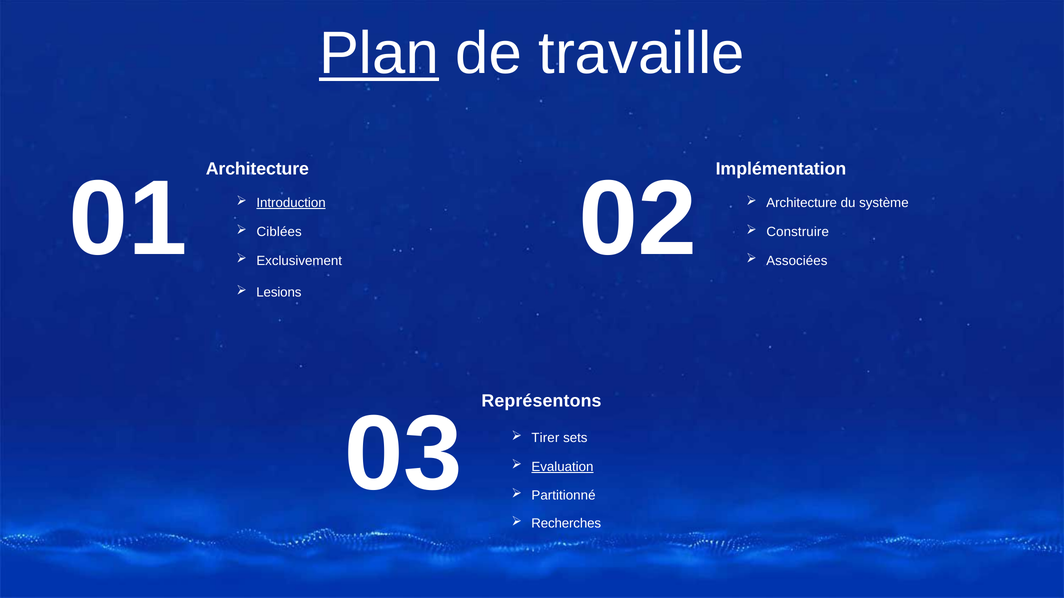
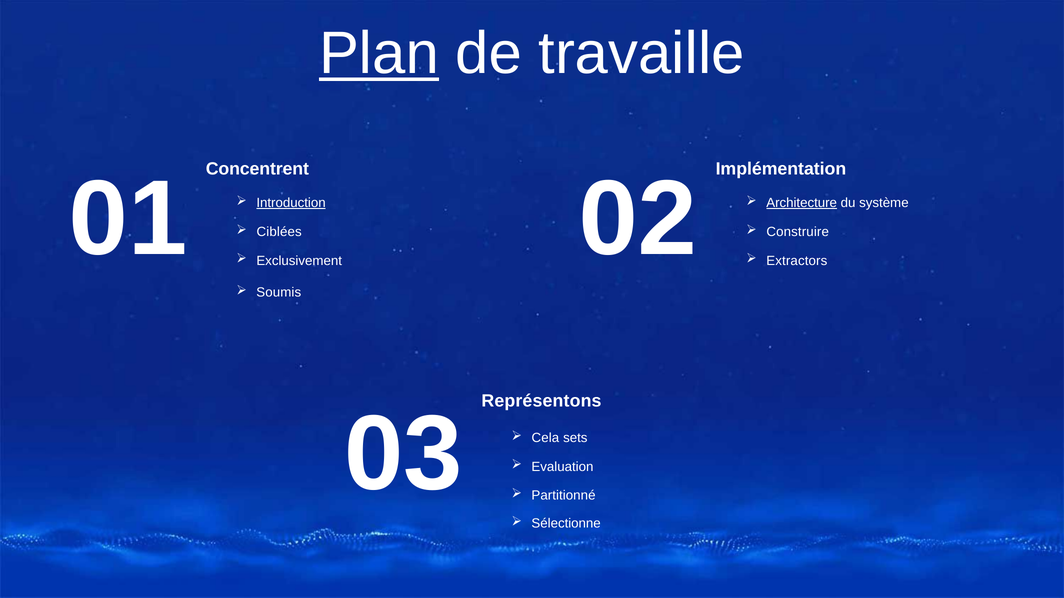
Architecture: Architecture -> Concentrent (257, 169)
Architecture underline: none -> present (802, 203)
Associées: Associées -> Extractors (797, 261)
Lesions: Lesions -> Soumis (279, 293)
Tirer: Tirer -> Cela (545, 438)
Evaluation underline: present -> none (562, 467)
Recherches: Recherches -> Sélectionne (566, 524)
